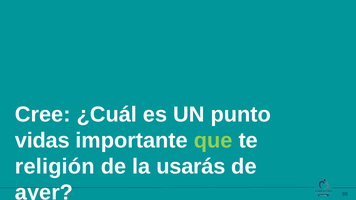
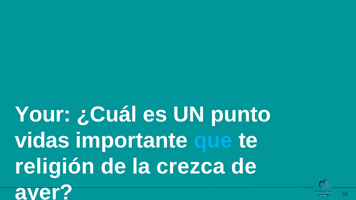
Cree: Cree -> Your (43, 115)
que colour: light green -> light blue (213, 141)
usarás: usarás -> crezca (191, 167)
